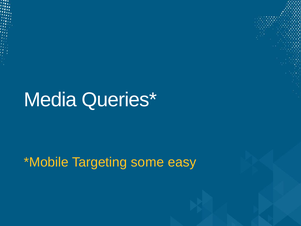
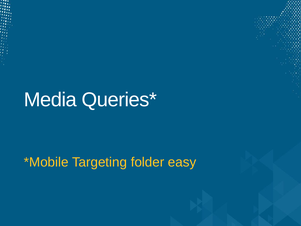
some: some -> folder (148, 162)
